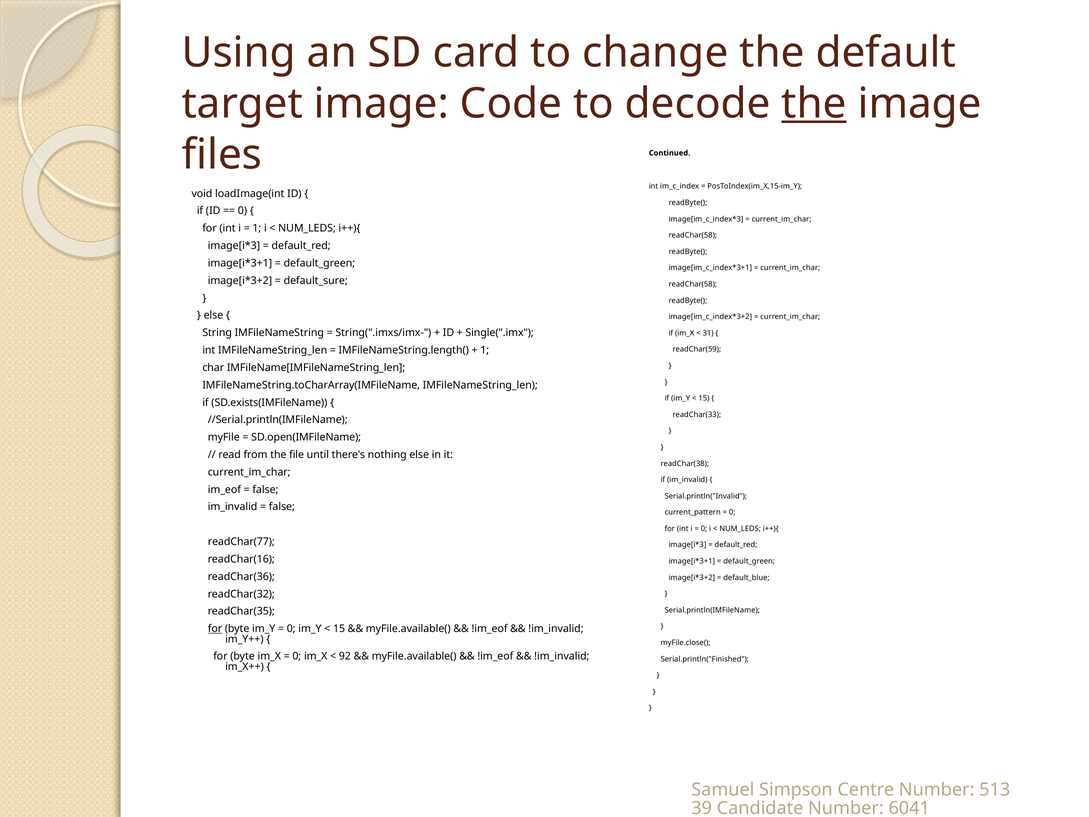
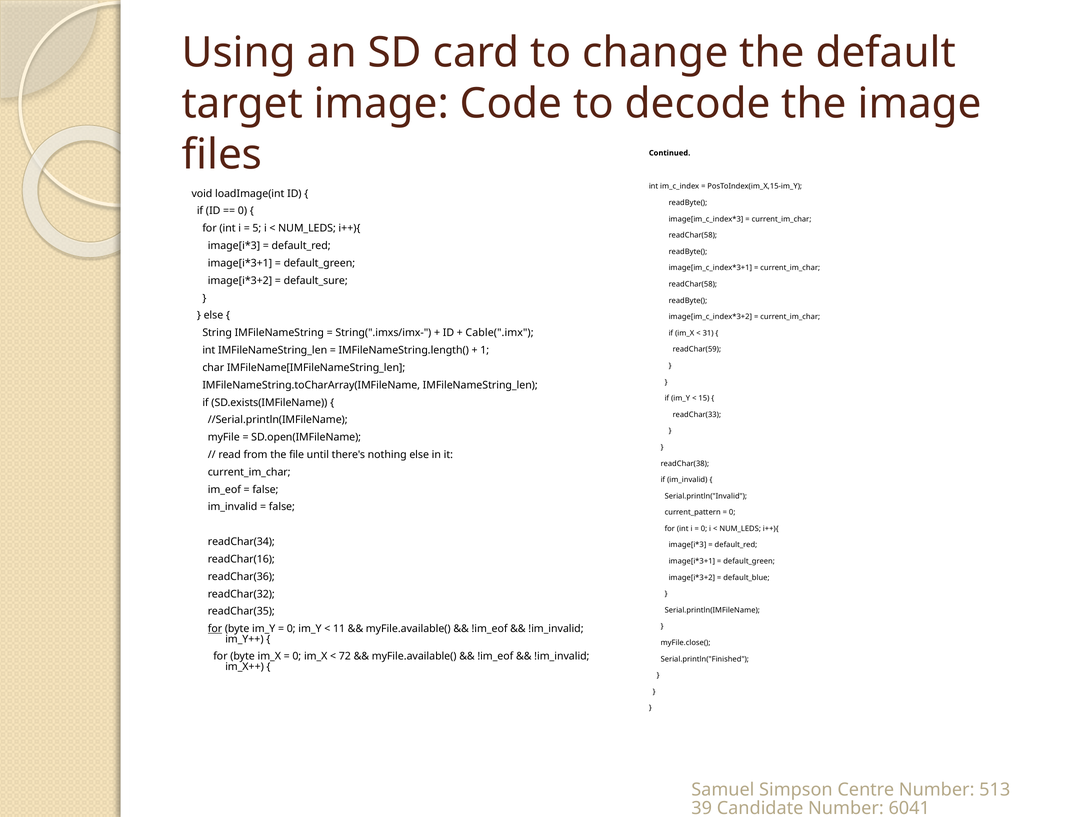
the underline: present -> none (814, 104)
1: 1 -> 5 (257, 228)
Single(".imx: Single(".imx -> Cable(".imx (500, 333)
readChar(77: readChar(77 -> readChar(34 (241, 542)
15: 15 -> 11 (339, 629)
92: 92 -> 72 (345, 656)
